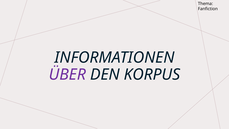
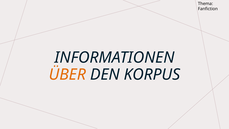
ÜBER colour: purple -> orange (67, 75)
